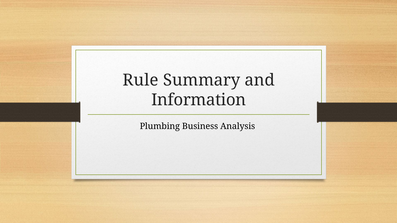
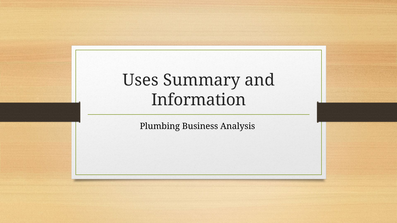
Rule: Rule -> Uses (141, 80)
